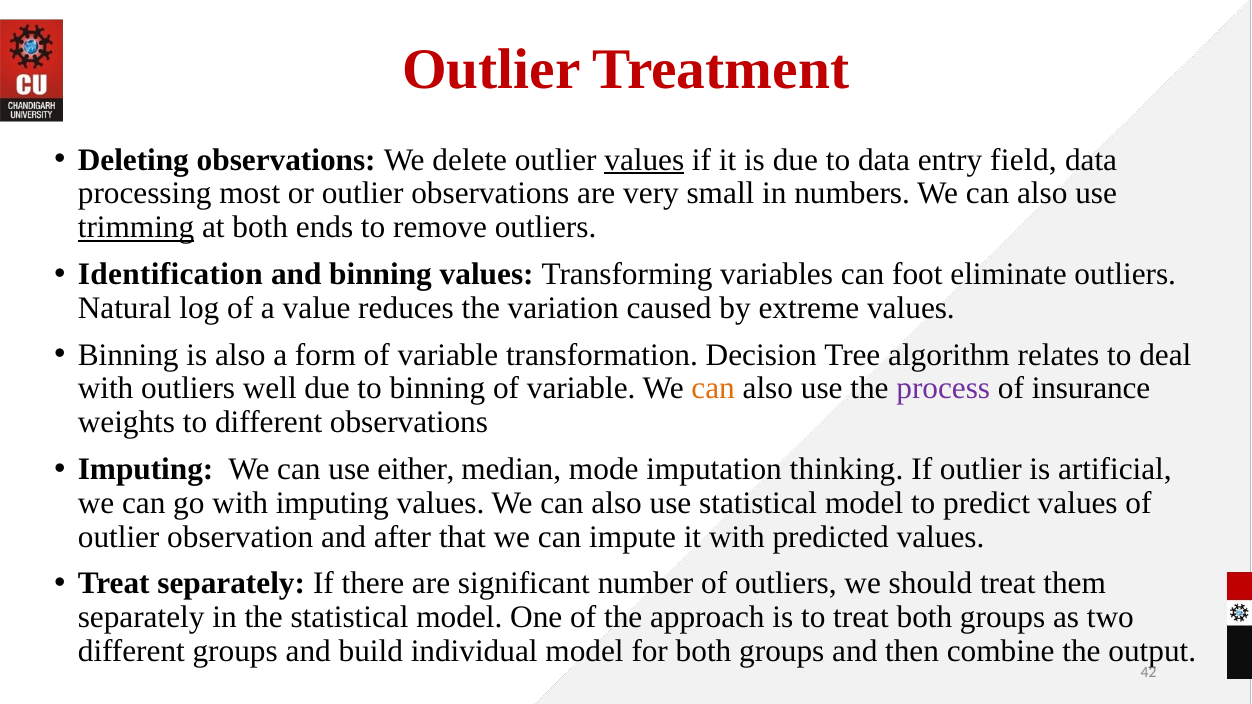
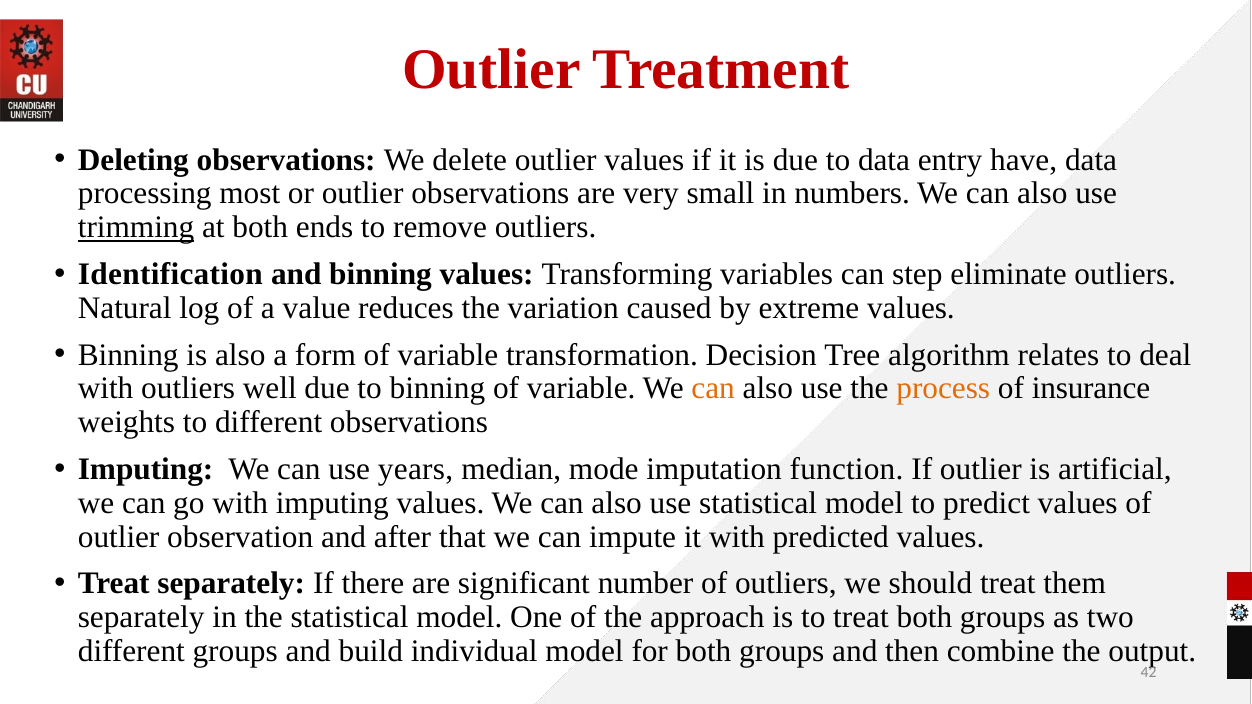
values underline: present -> none (644, 160)
field: field -> have (1024, 160)
foot: foot -> step (917, 274)
process colour: purple -> orange (943, 389)
either: either -> years (416, 469)
thinking: thinking -> function (847, 469)
